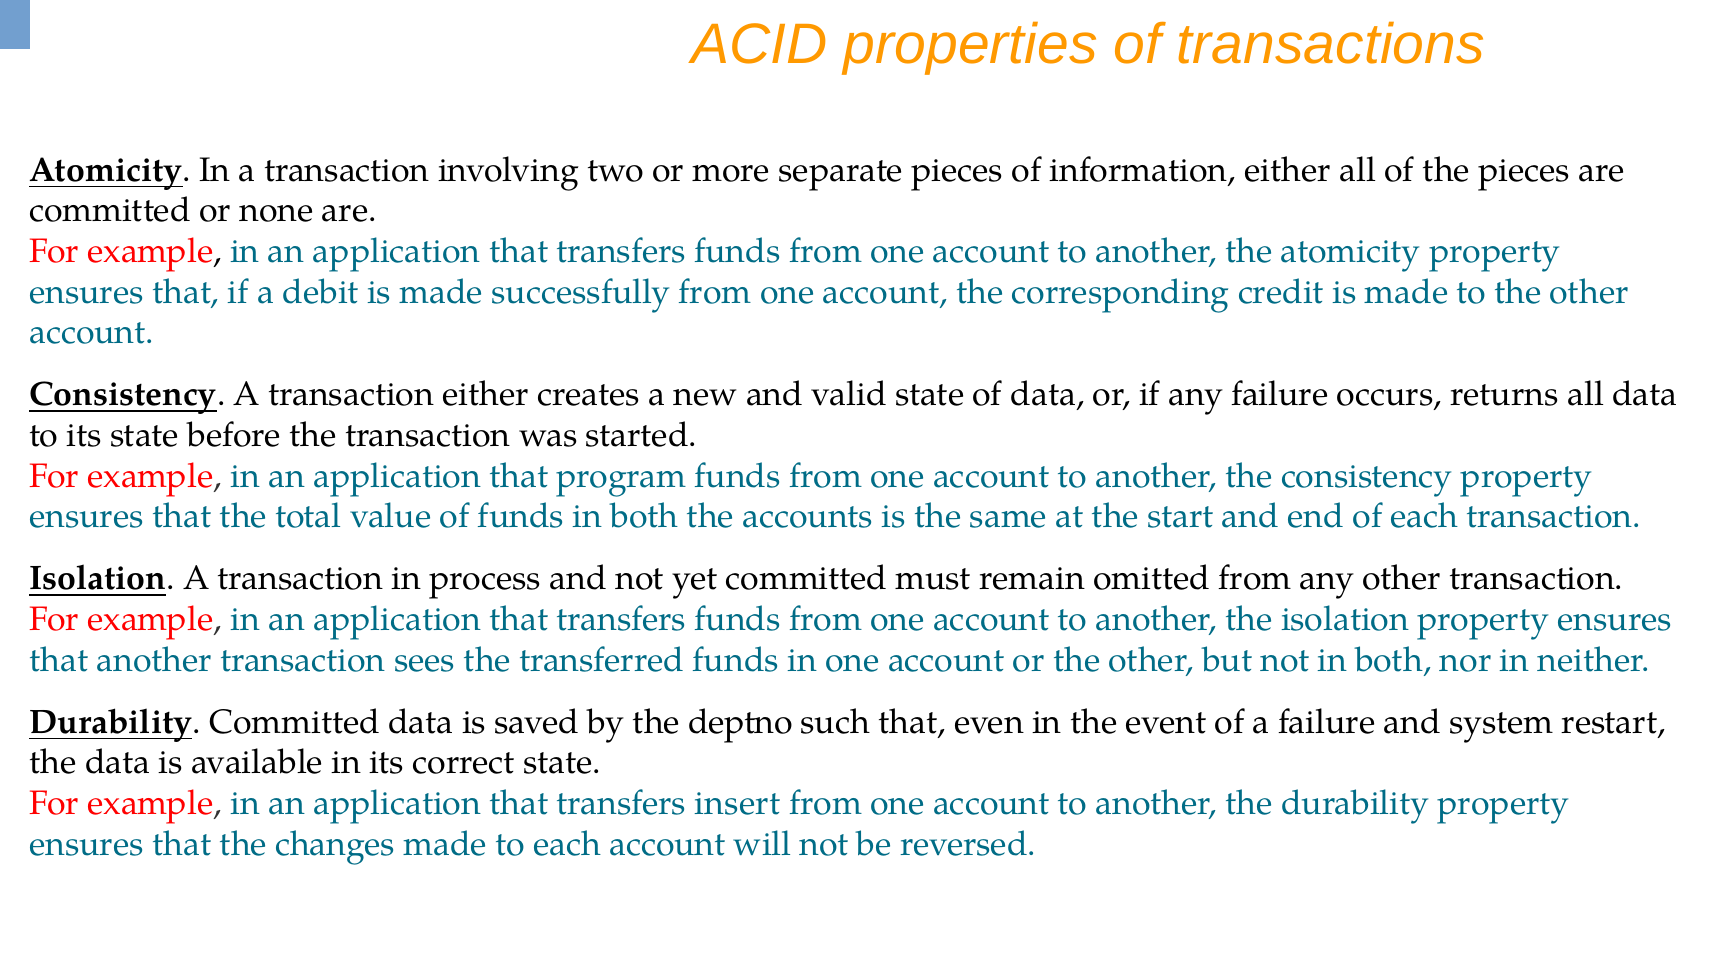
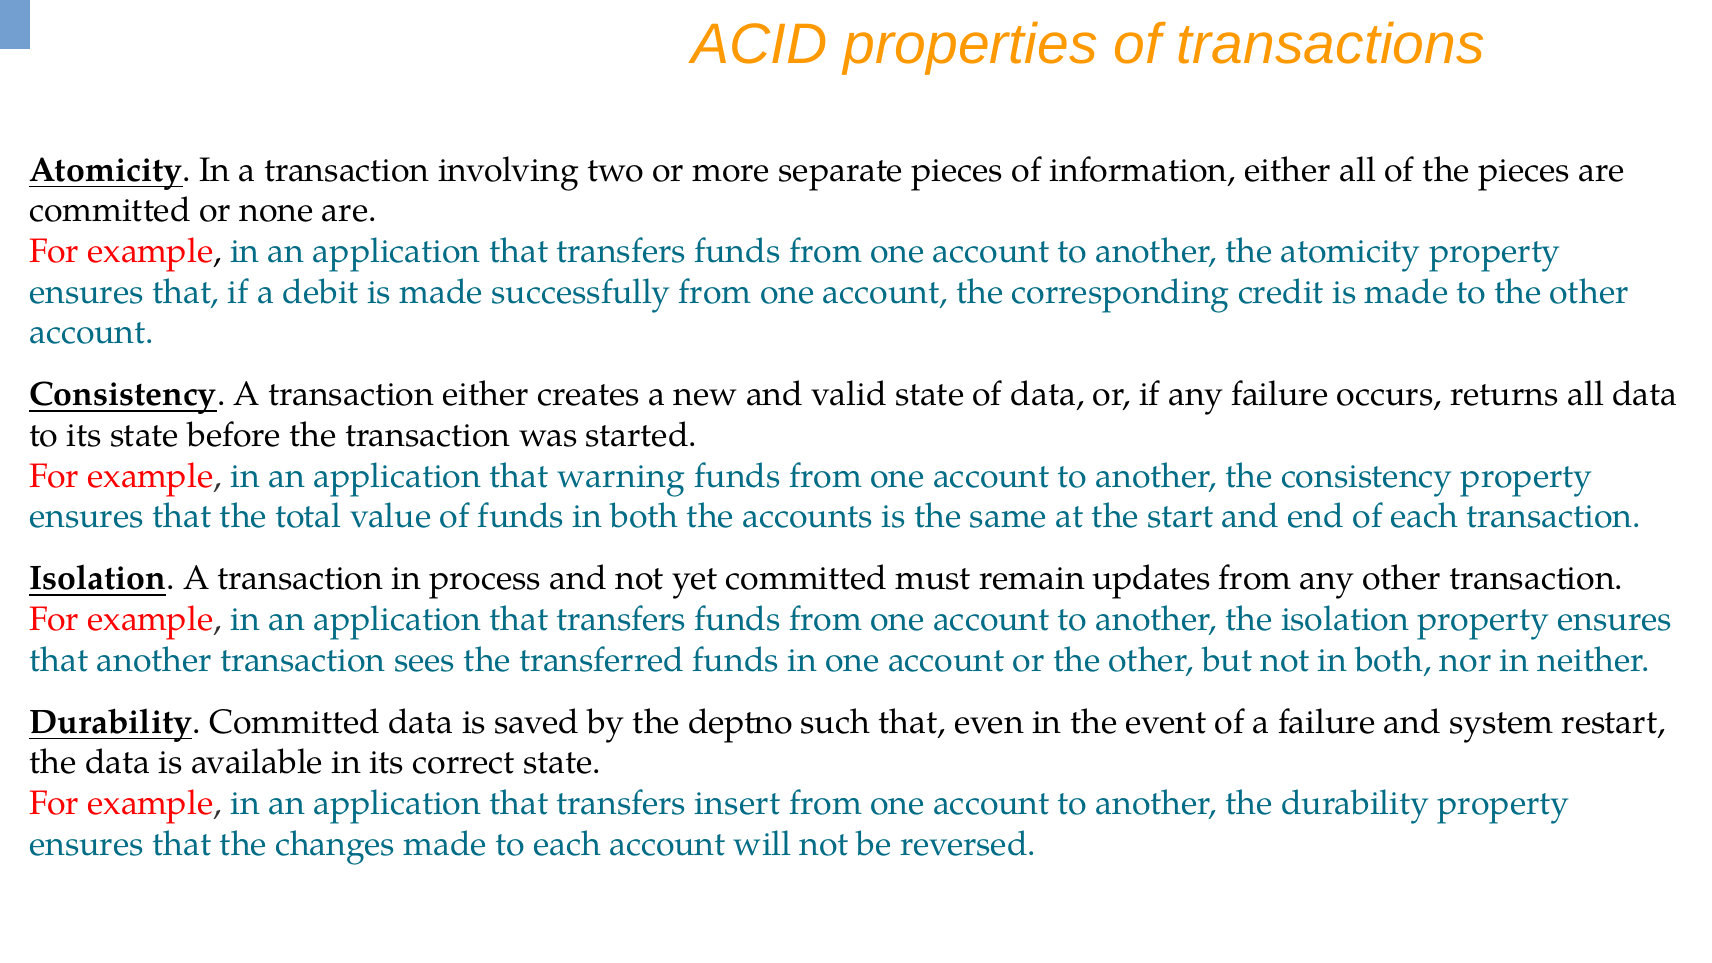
program: program -> warning (621, 476)
omitted: omitted -> updates (1152, 579)
